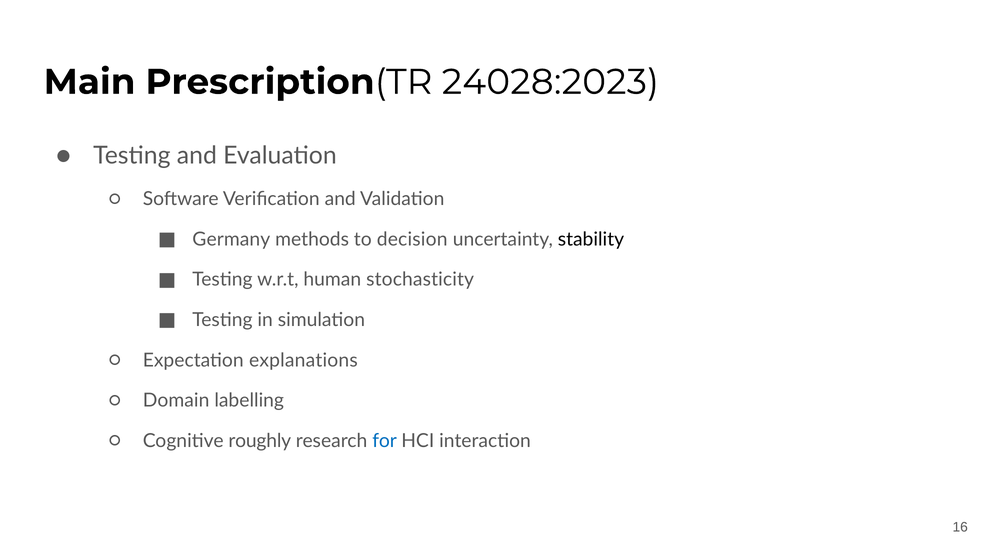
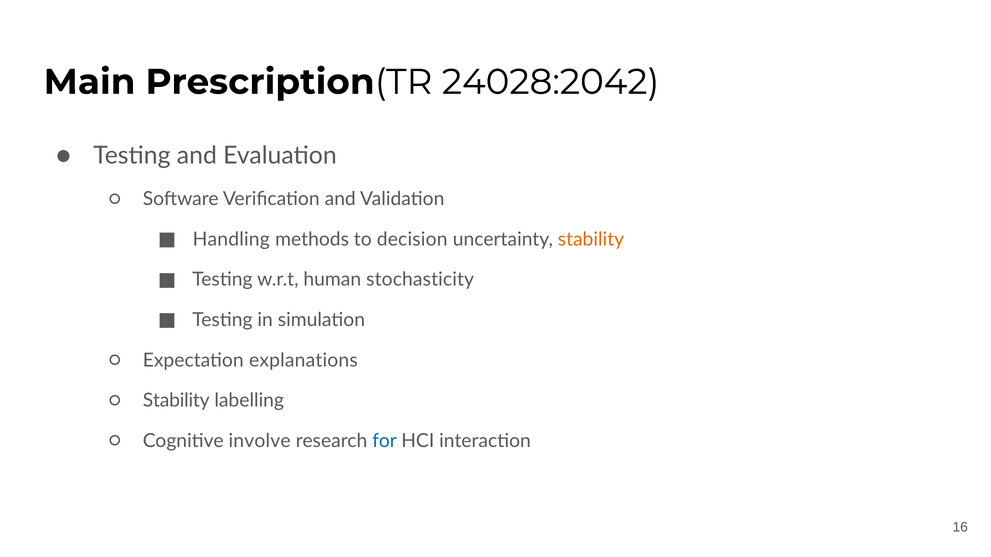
24028:2023: 24028:2023 -> 24028:2042 (551, 82)
Germany: Germany -> Handling (231, 239)
stability colour: black -> orange (591, 239)
Domain: Domain -> Stability (176, 401)
roughly: roughly -> involve (260, 441)
